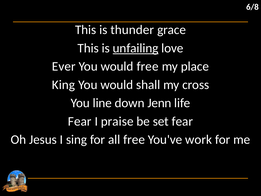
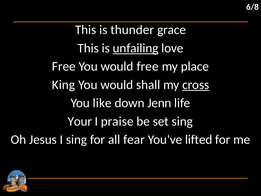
Ever: Ever -> Free (64, 66)
cross underline: none -> present (196, 85)
line: line -> like (102, 103)
Fear: Fear -> Your (80, 121)
set fear: fear -> sing (182, 121)
all free: free -> fear (134, 139)
work: work -> lifted (199, 139)
